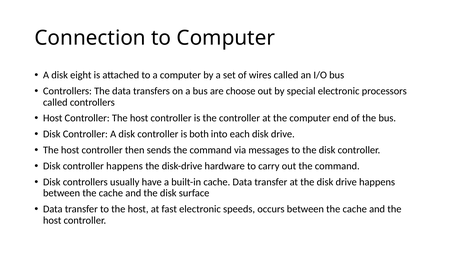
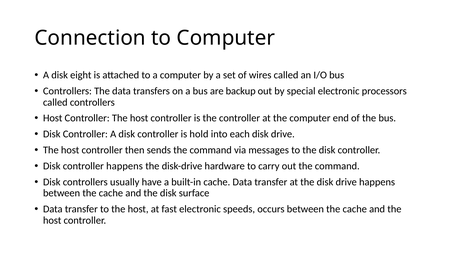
choose: choose -> backup (241, 91)
both: both -> hold (199, 134)
